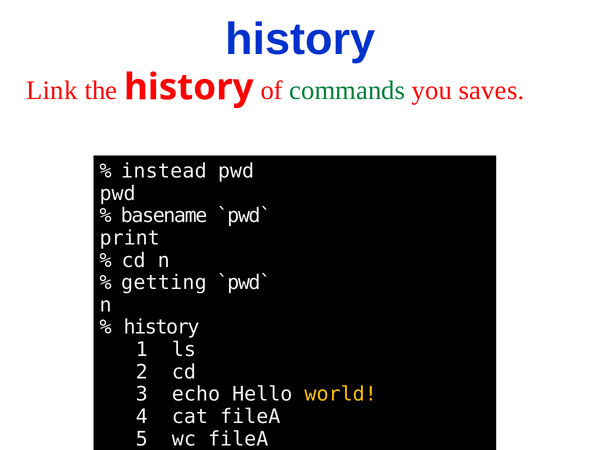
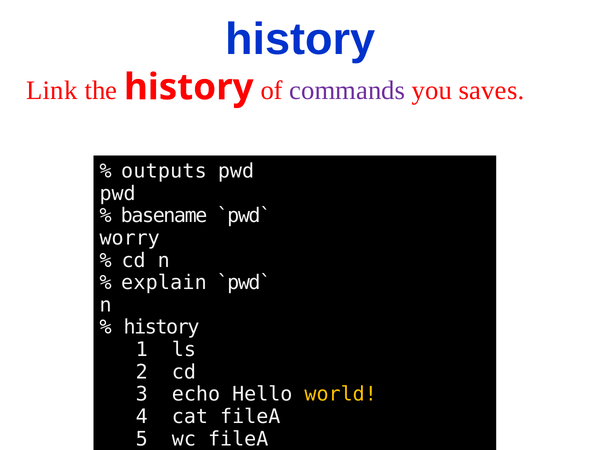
commands colour: green -> purple (347, 91)
instead: instead -> outputs (164, 171)
print: print -> worry (130, 238)
getting: getting -> explain (164, 283)
